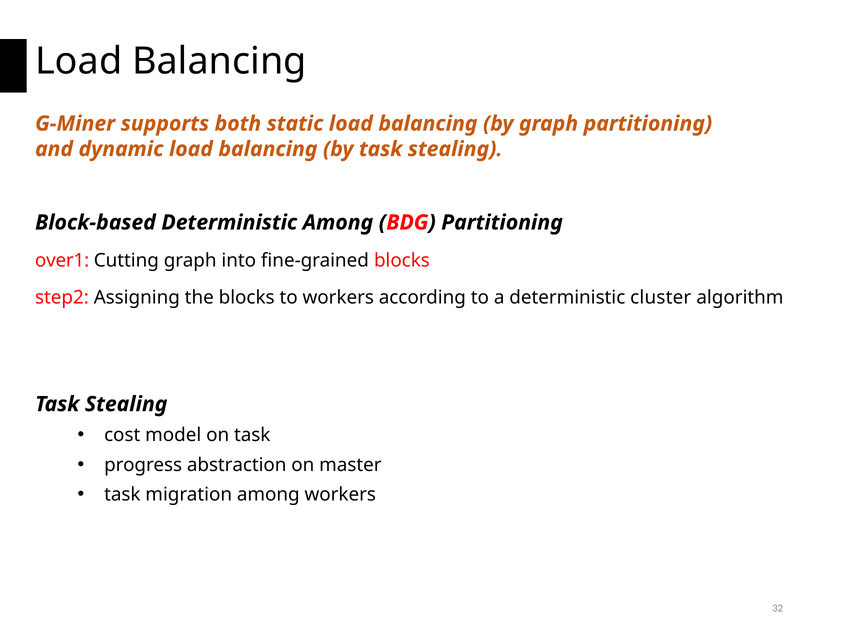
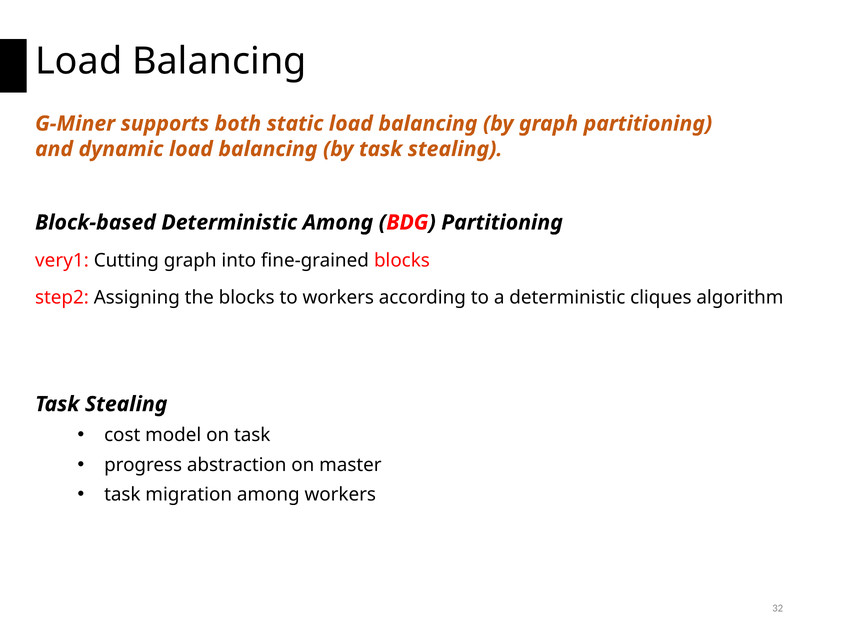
over1: over1 -> very1 (62, 261)
cluster: cluster -> cliques (661, 298)
